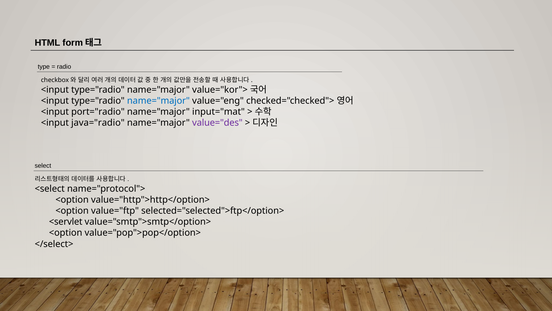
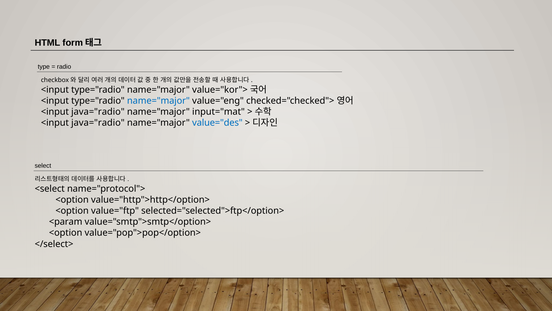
port="radio: port="radio -> java="radio (98, 112)
value="des colour: purple -> blue (217, 123)
<servlet: <servlet -> <param (66, 222)
